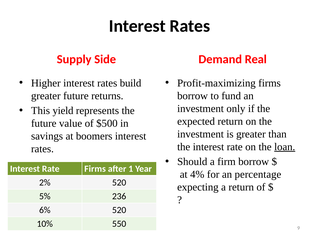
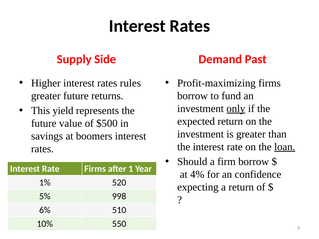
Real: Real -> Past (256, 59)
build: build -> rules (130, 83)
only underline: none -> present (236, 109)
percentage: percentage -> confidence (258, 175)
2%: 2% -> 1% (45, 183)
236: 236 -> 998 (119, 196)
6% 520: 520 -> 510 (119, 210)
